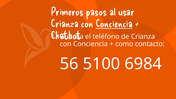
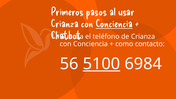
5100 underline: none -> present (101, 64)
